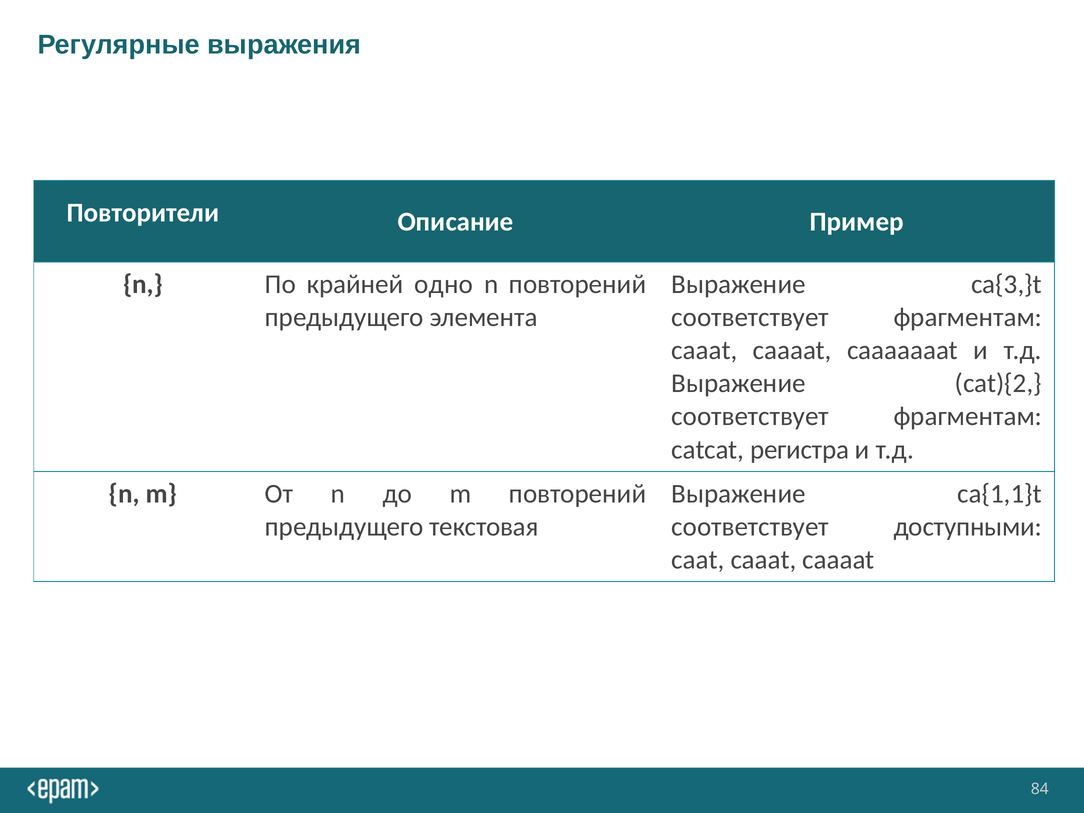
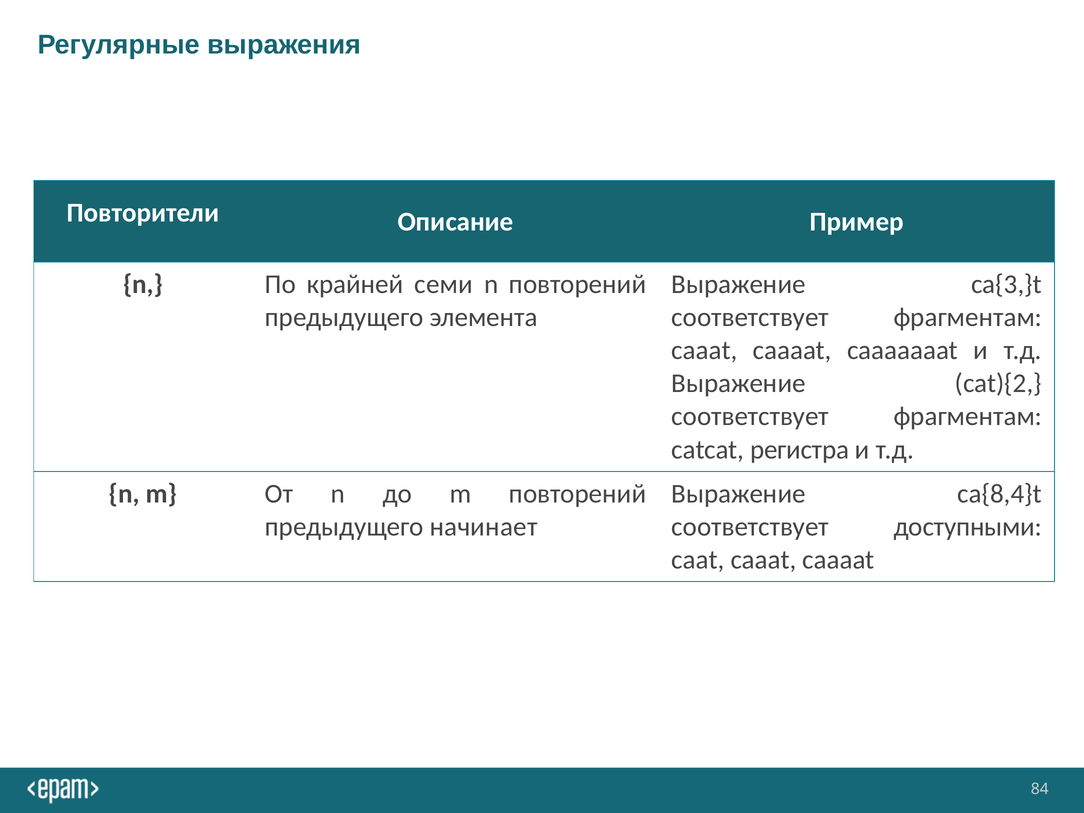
одно: одно -> семи (444, 284)
ca{1,1}t: ca{1,1}t -> ca{8,4}t (1000, 494)
текстовая: текстовая -> начинает (484, 527)
